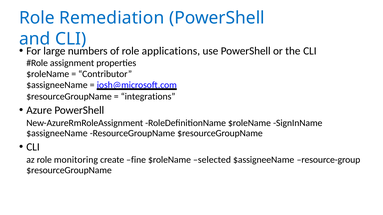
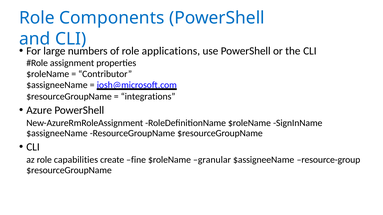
Remediation: Remediation -> Components (112, 18)
monitoring: monitoring -> capabilities (76, 160)
selected: selected -> granular (212, 160)
